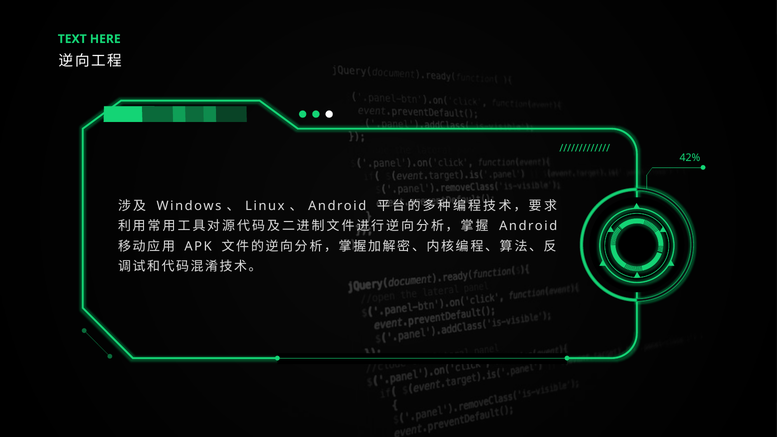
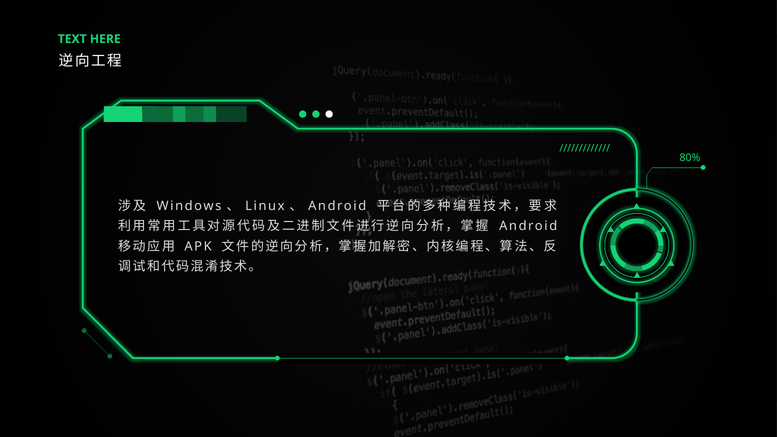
42%: 42% -> 80% (690, 158)
